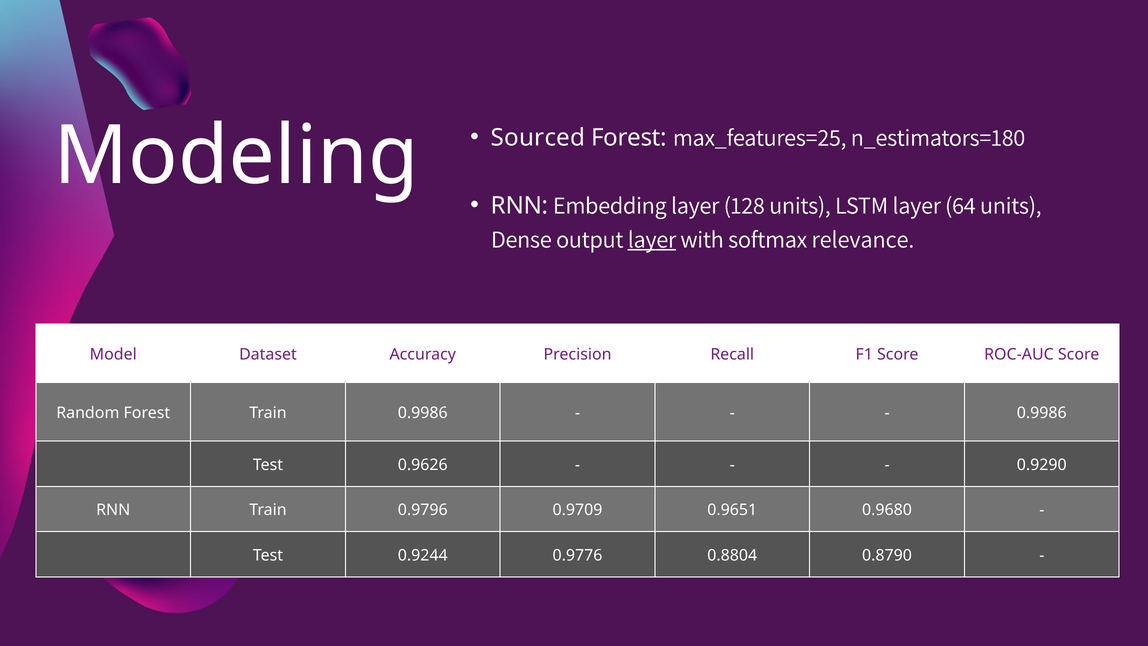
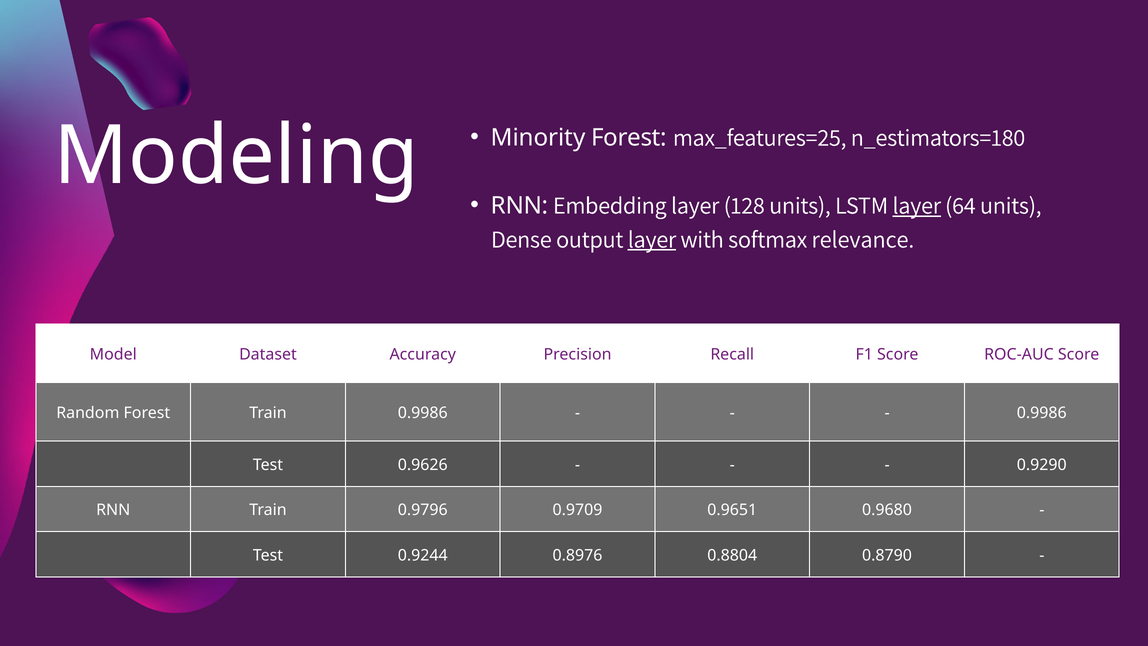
Sourced: Sourced -> Minority (538, 138)
layer underline: none -> present (917, 206)
0.9776: 0.9776 -> 0.8976 (577, 555)
